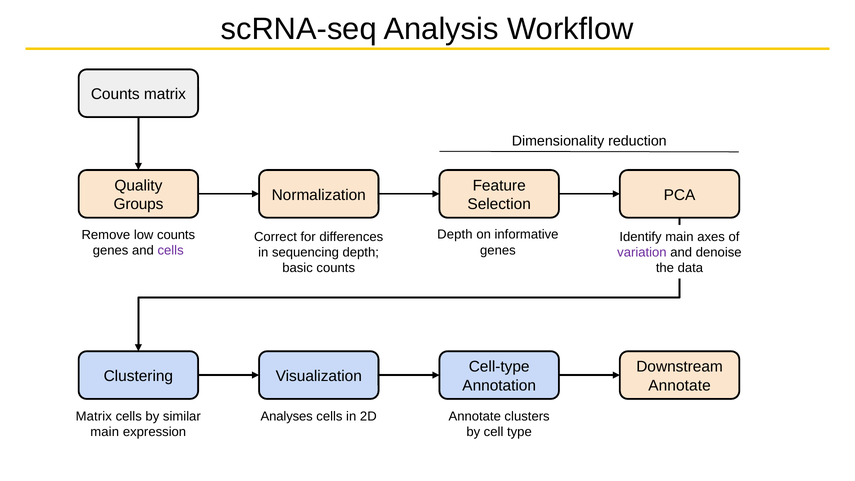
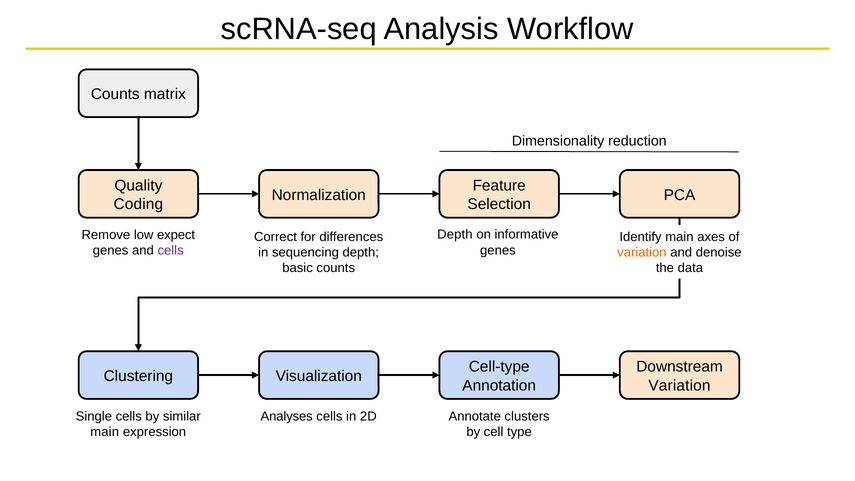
Groups: Groups -> Coding (138, 204)
low counts: counts -> expect (176, 235)
variation colour: purple -> orange (642, 252)
Annotate: Annotate -> Variation (679, 385)
Matrix: Matrix -> Single (94, 416)
